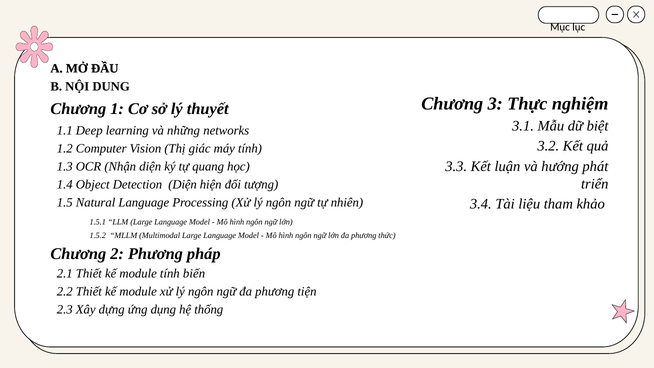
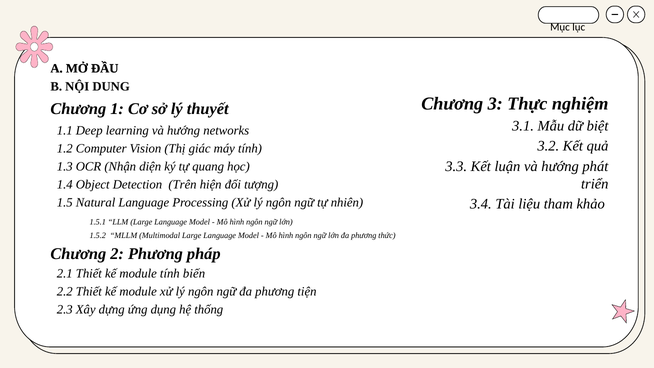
learning và những: những -> hướng (184, 131)
Detection Diện: Diện -> Trên (183, 185)
